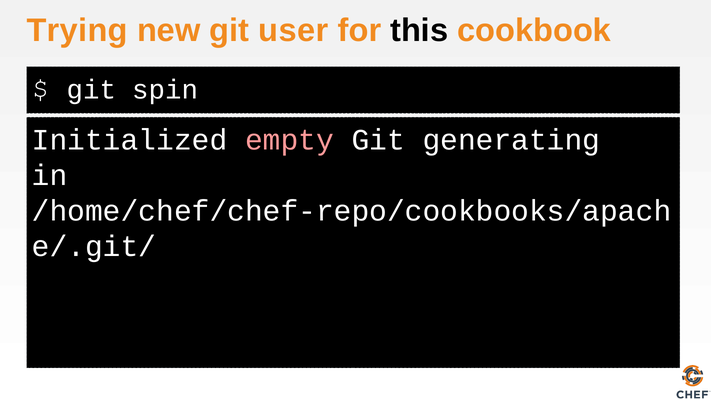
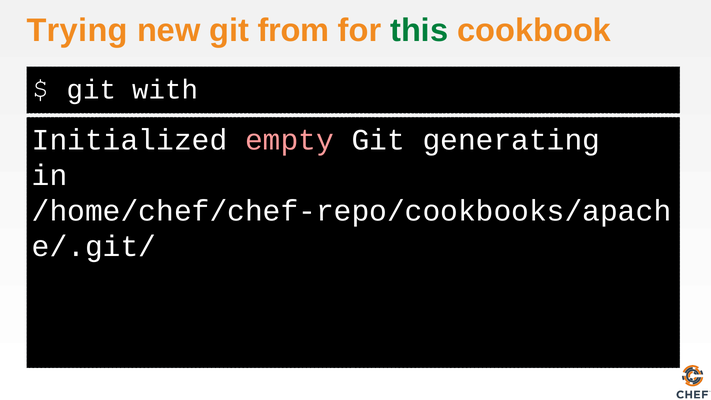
user: user -> from (294, 31)
this colour: black -> green (419, 31)
spin: spin -> with (165, 90)
